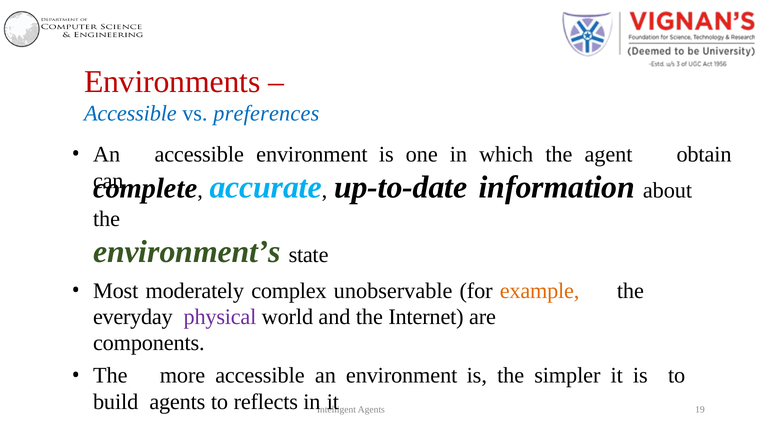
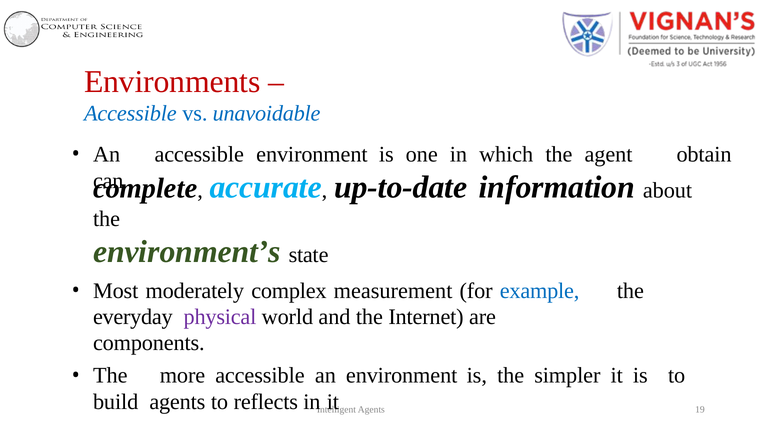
preferences: preferences -> unavoidable (267, 113)
unobservable: unobservable -> measurement (393, 291)
example colour: orange -> blue (540, 291)
